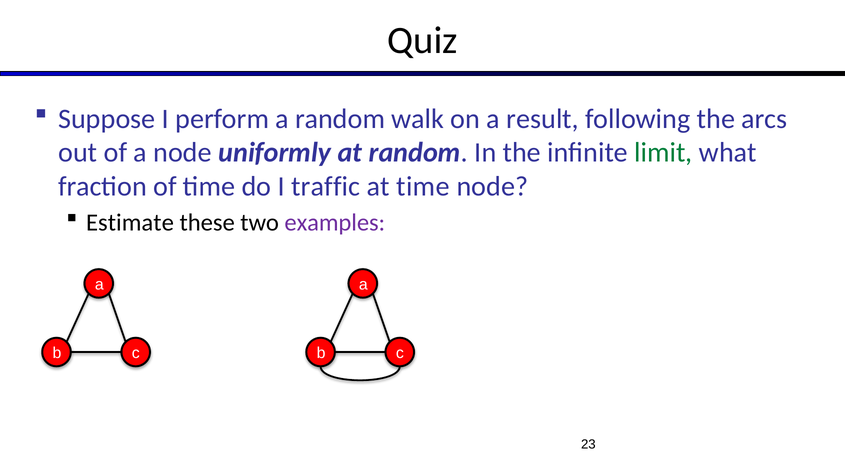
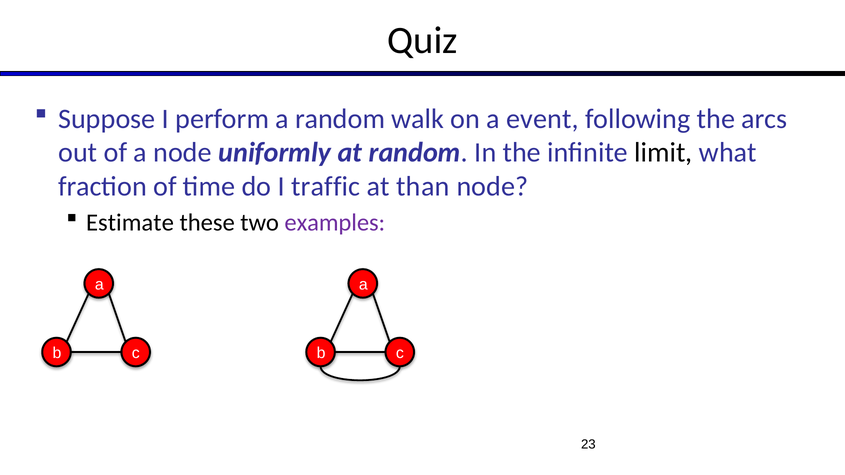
result: result -> event (543, 119)
limit colour: green -> black (663, 153)
at time: time -> than (423, 186)
